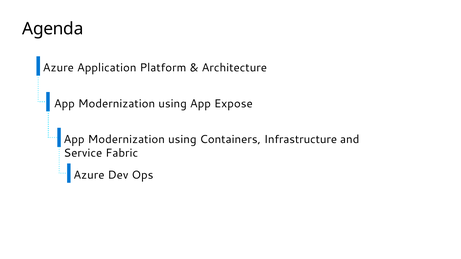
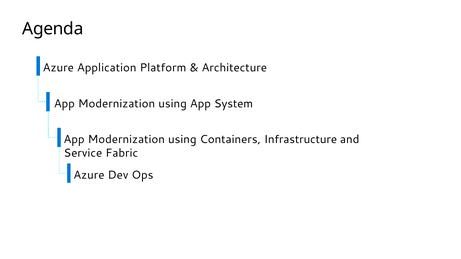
Expose: Expose -> System (233, 104)
